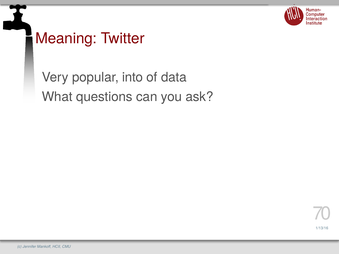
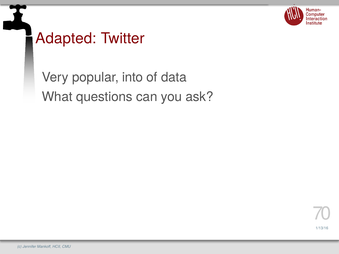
Meaning: Meaning -> Adapted (66, 39)
